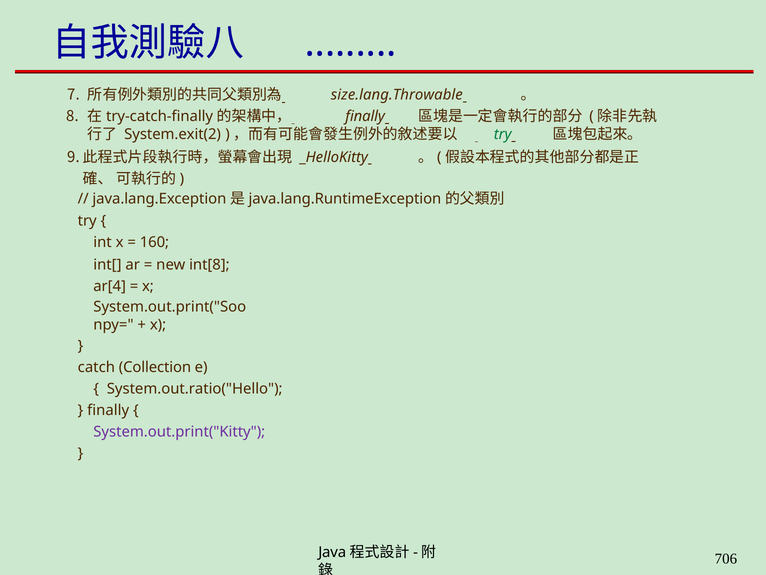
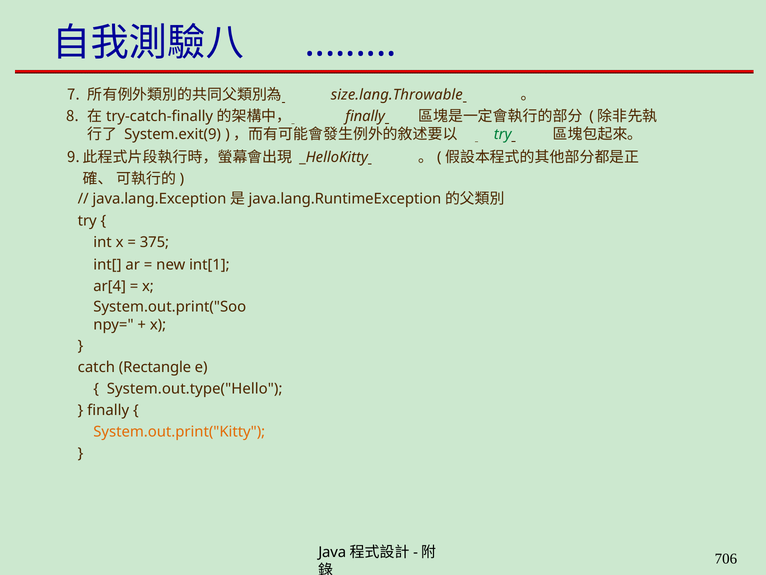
System.exit(2: System.exit(2 -> System.exit(9 (173, 134)
160: 160 -> 375 (154, 242)
int[8: int[8 -> int[1 (209, 265)
Collection: Collection -> Rectangle (155, 367)
System.out.ratio("Hello: System.out.ratio("Hello -> System.out.type("Hello (195, 389)
System.out.print("Kitty colour: purple -> orange (179, 432)
